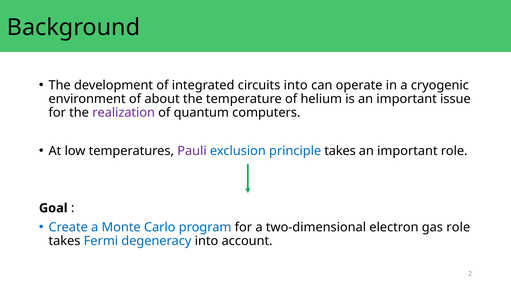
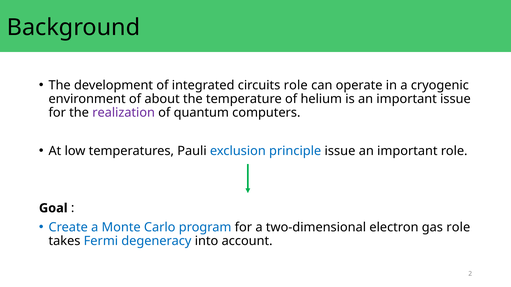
circuits into: into -> role (296, 85)
Pauli colour: purple -> black (192, 151)
principle takes: takes -> issue (340, 151)
